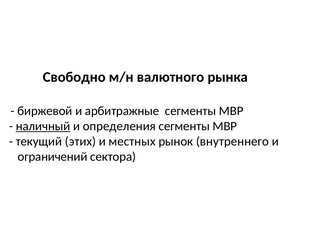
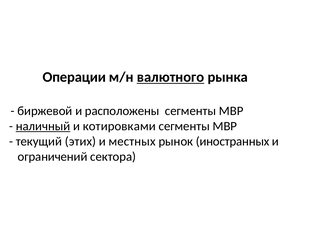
Свободно: Свободно -> Операции (74, 77)
валютного underline: none -> present (171, 77)
арбитражные: арбитражные -> расположены (122, 111)
определения: определения -> котировками (119, 126)
внутреннего: внутреннего -> иностранных (233, 141)
